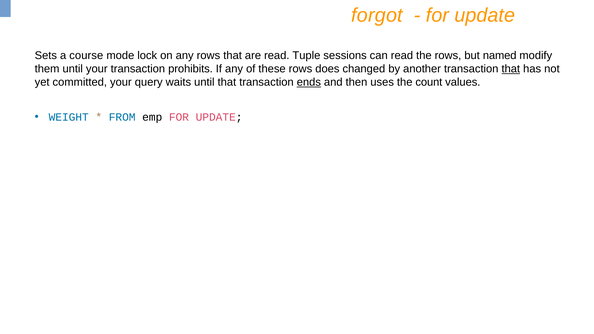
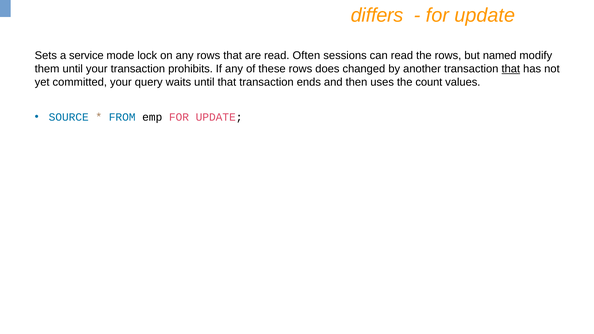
forgot: forgot -> differs (377, 15)
course: course -> service (86, 55)
Tuple: Tuple -> Often (306, 55)
ends underline: present -> none (309, 82)
WEIGHT: WEIGHT -> SOURCE (69, 117)
